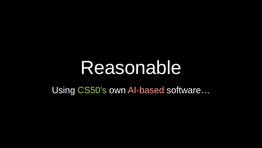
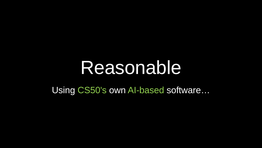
AI-based colour: pink -> light green (146, 90)
